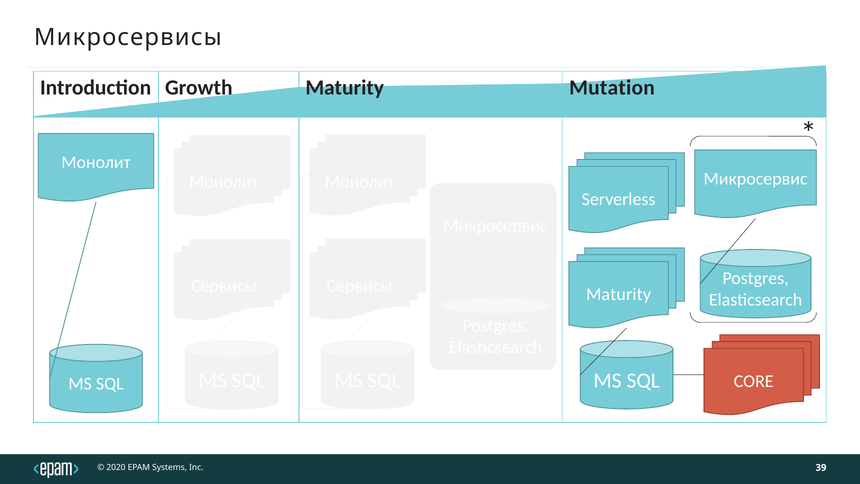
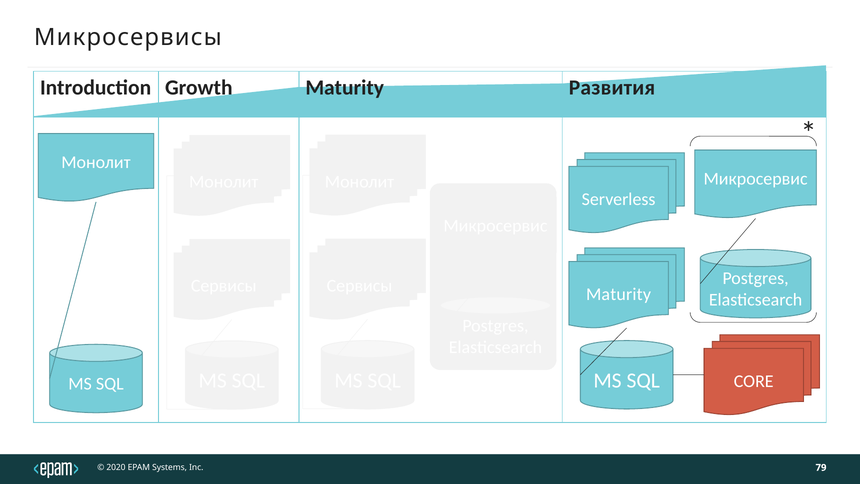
Mutation: Mutation -> Развития (612, 88)
39: 39 -> 79 (821, 467)
